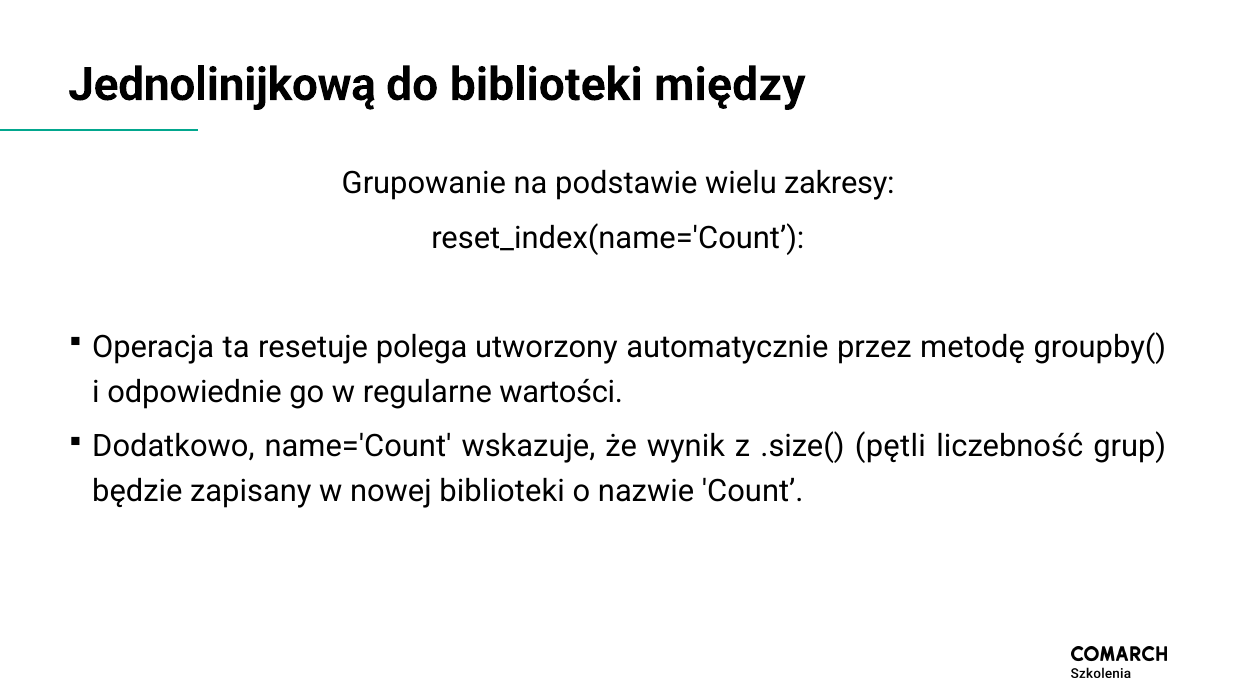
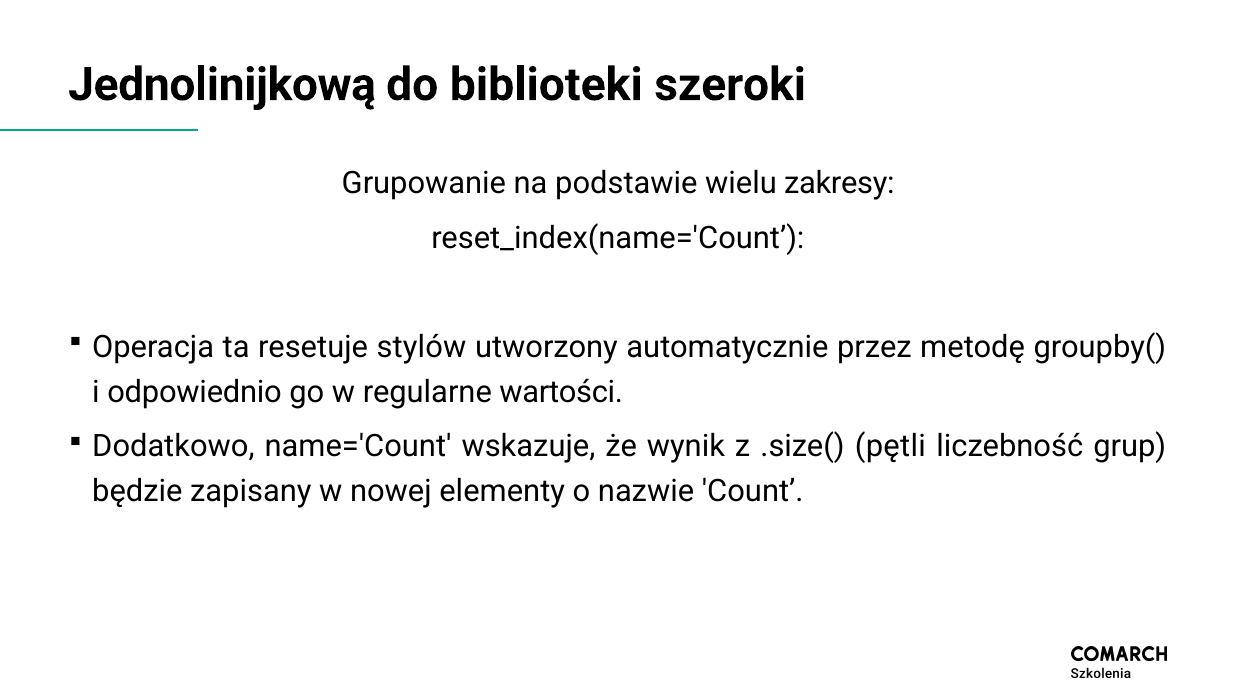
między: między -> szeroki (730, 85)
polega: polega -> stylów (421, 348)
odpowiednie: odpowiednie -> odpowiednio (195, 392)
nowej biblioteki: biblioteki -> elementy (502, 491)
